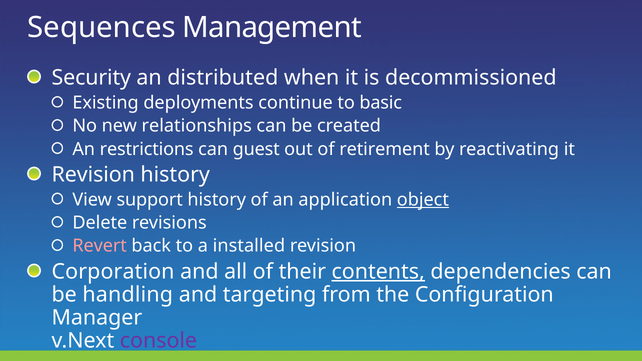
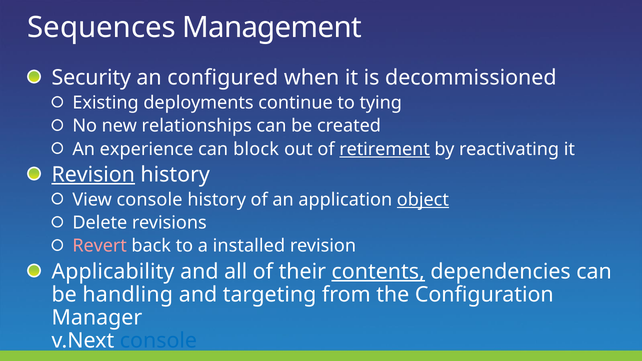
distributed: distributed -> configured (223, 78)
basic: basic -> tying (381, 103)
restrictions: restrictions -> experience (147, 149)
guest: guest -> block (256, 149)
retirement underline: none -> present (385, 149)
Revision underline: none -> present (93, 175)
View support: support -> console (150, 200)
Corporation: Corporation -> Applicability (113, 272)
console colour: purple -> blue (158, 341)
